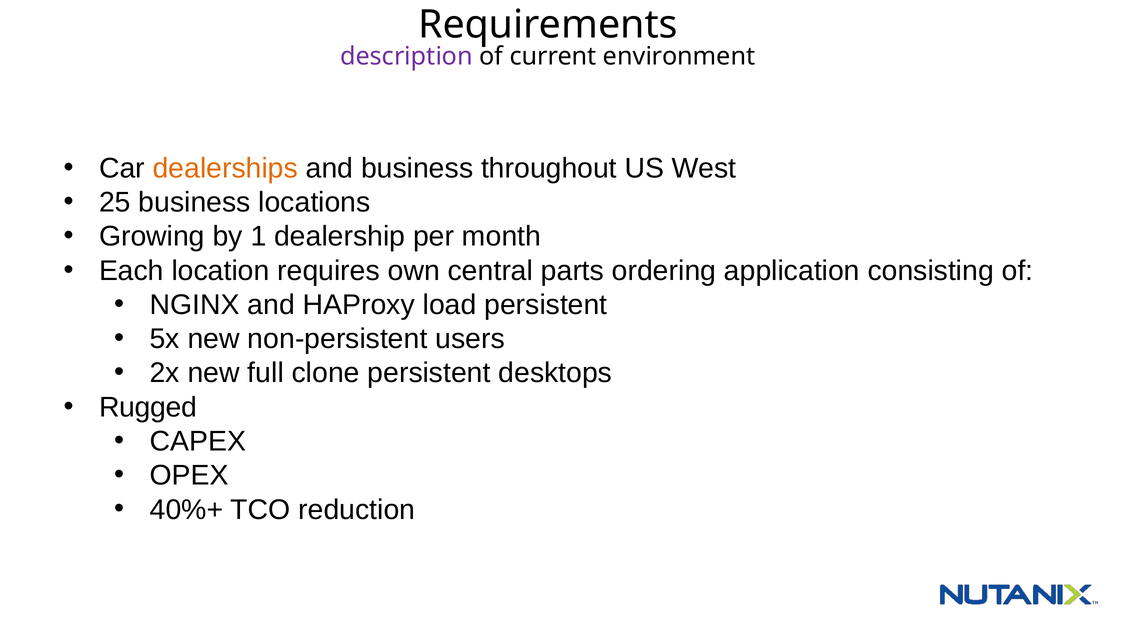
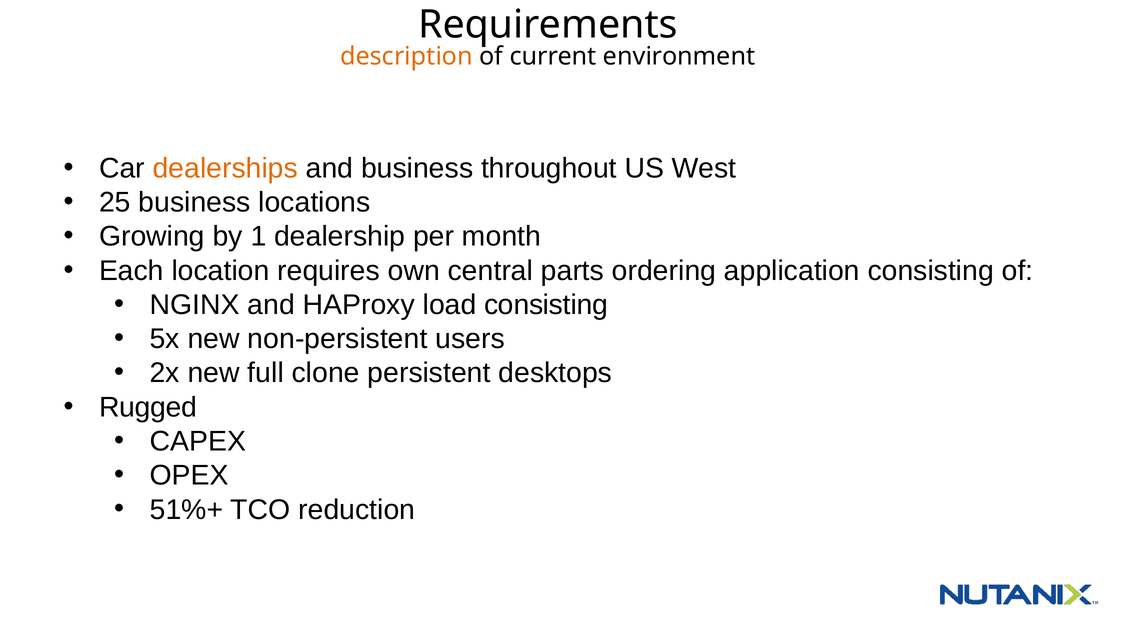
description colour: purple -> orange (407, 56)
load persistent: persistent -> consisting (546, 305)
40%+: 40%+ -> 51%+ (186, 509)
